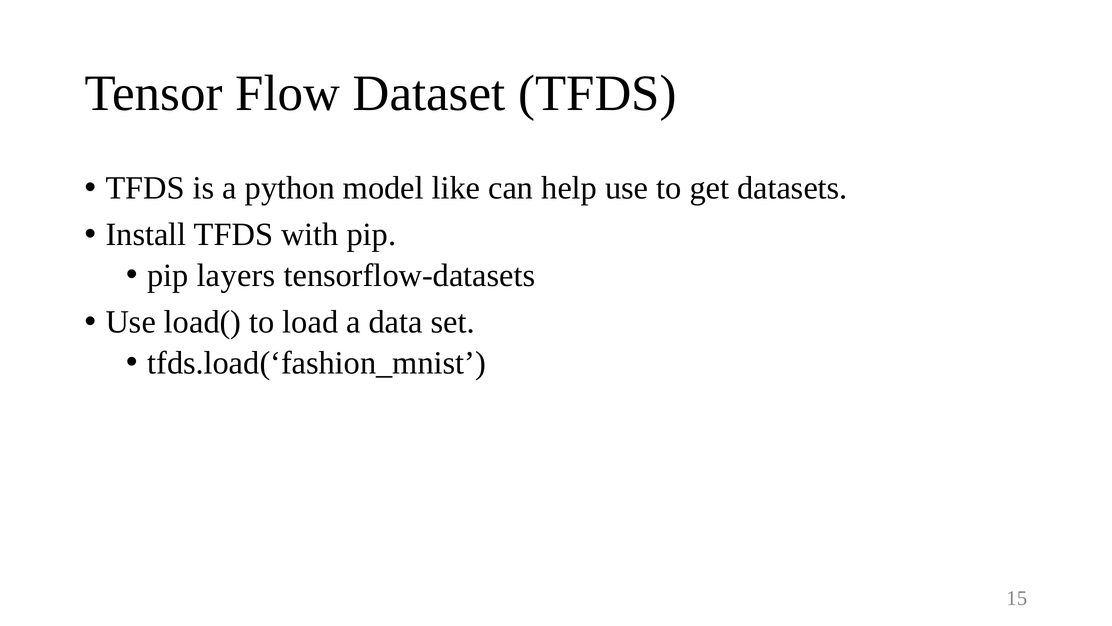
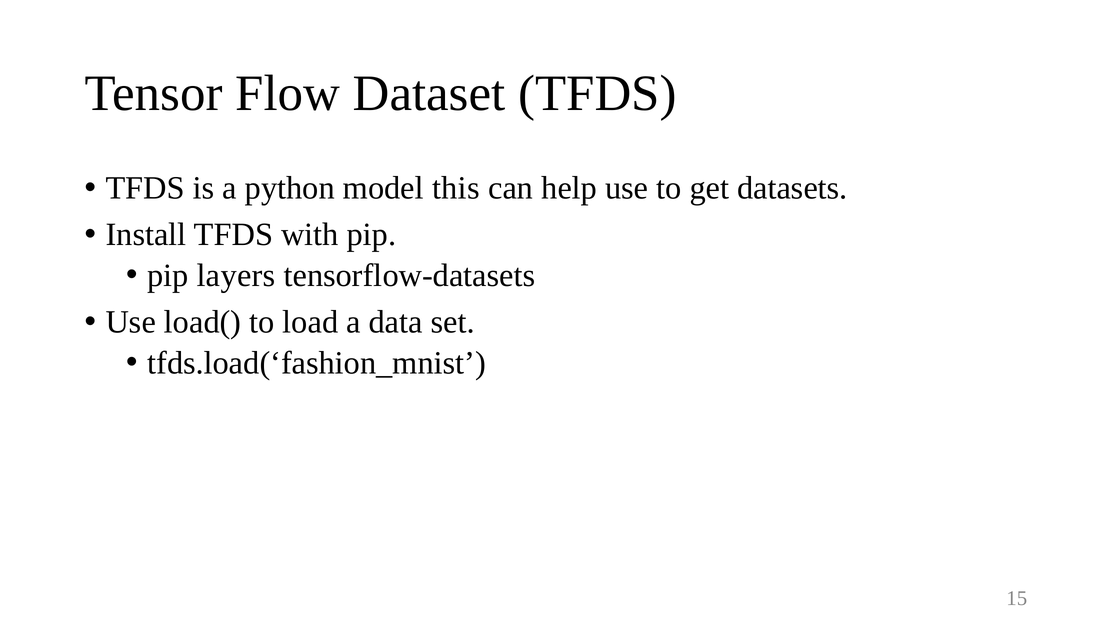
like: like -> this (456, 188)
